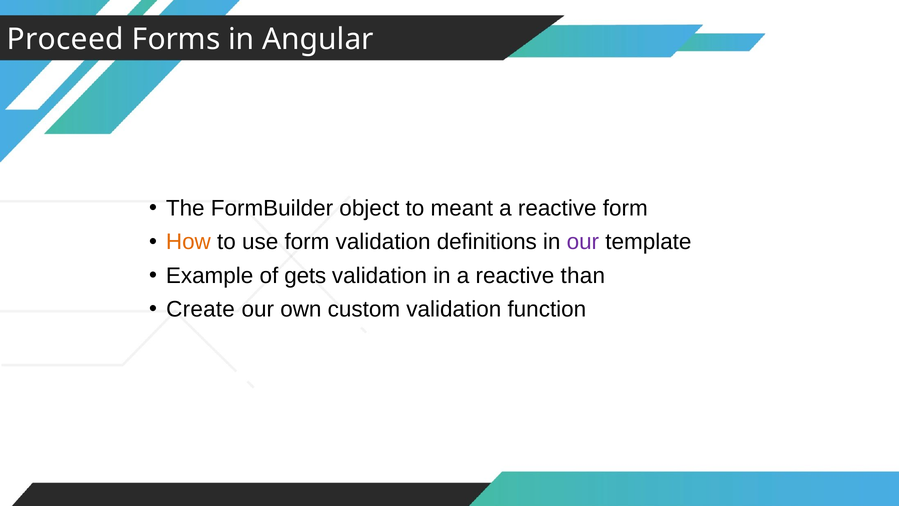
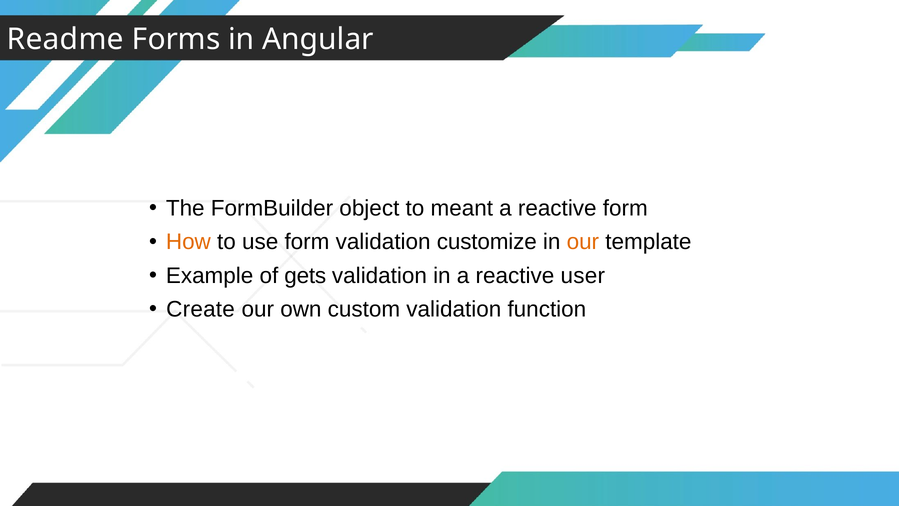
Proceed: Proceed -> Readme (65, 39)
definitions: definitions -> customize (487, 242)
our colour: purple -> orange (583, 242)
than: than -> user (583, 276)
